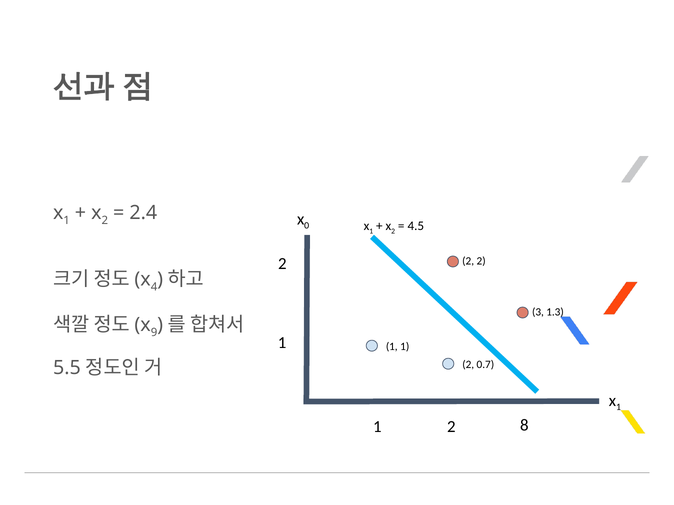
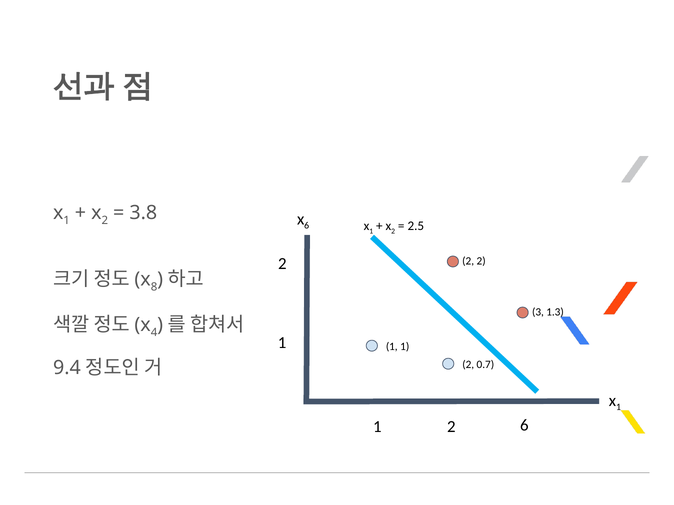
2.4: 2.4 -> 3.8 (143, 213)
0: 0 -> 6 (307, 226)
4.5: 4.5 -> 2.5 (416, 226)
4: 4 -> 8 (154, 287)
9: 9 -> 4 (154, 333)
5.5: 5.5 -> 9.4 (67, 368)
2 8: 8 -> 6 (524, 425)
